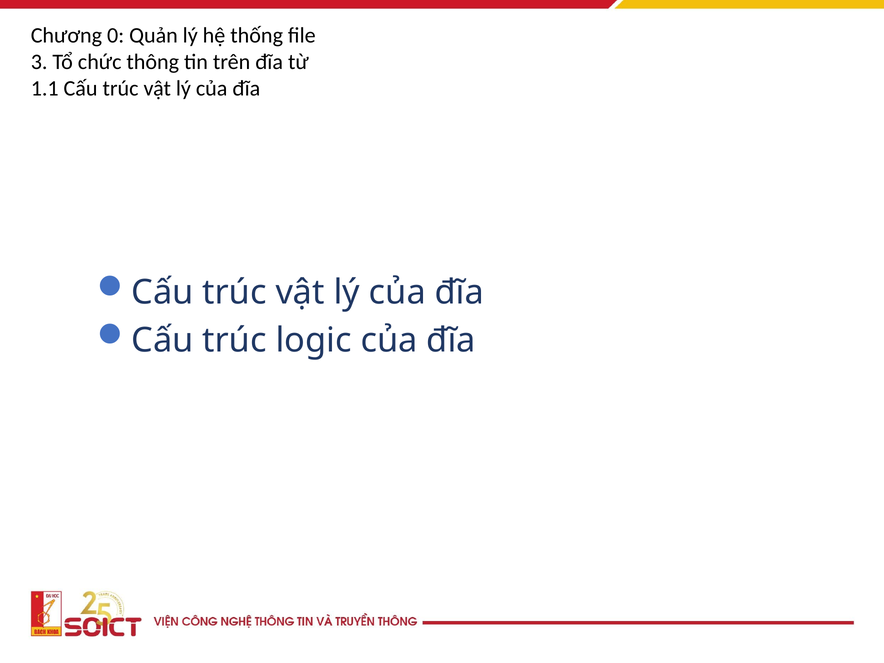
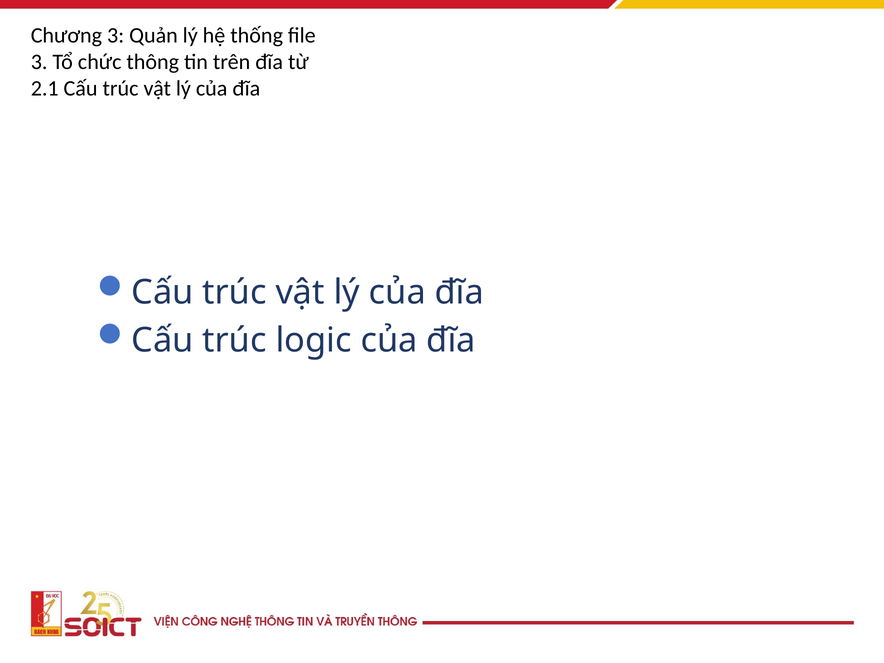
Chương 0: 0 -> 3 (116, 35)
1.1: 1.1 -> 2.1 (45, 88)
